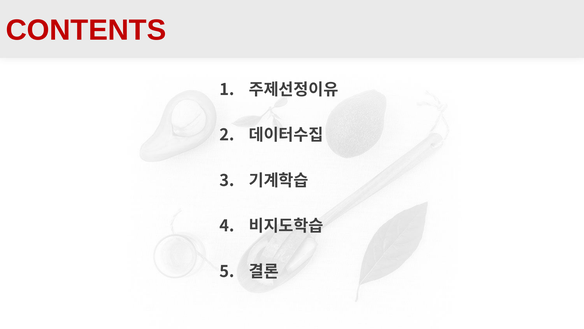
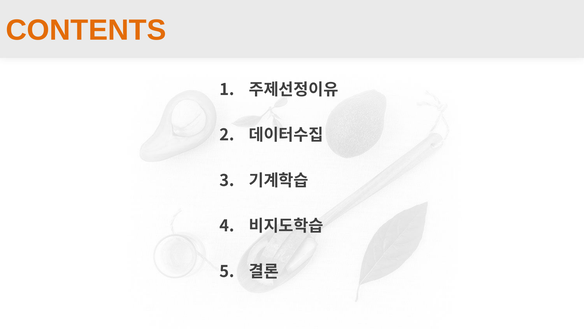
CONTENTS colour: red -> orange (86, 30)
